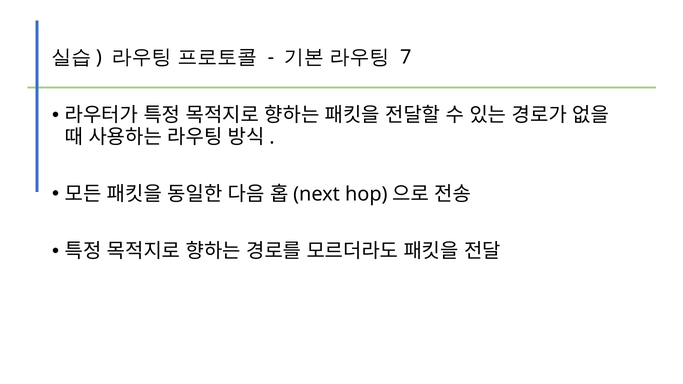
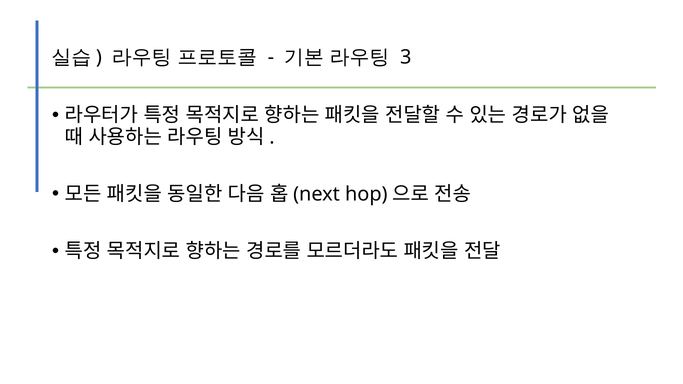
7: 7 -> 3 (406, 57)
